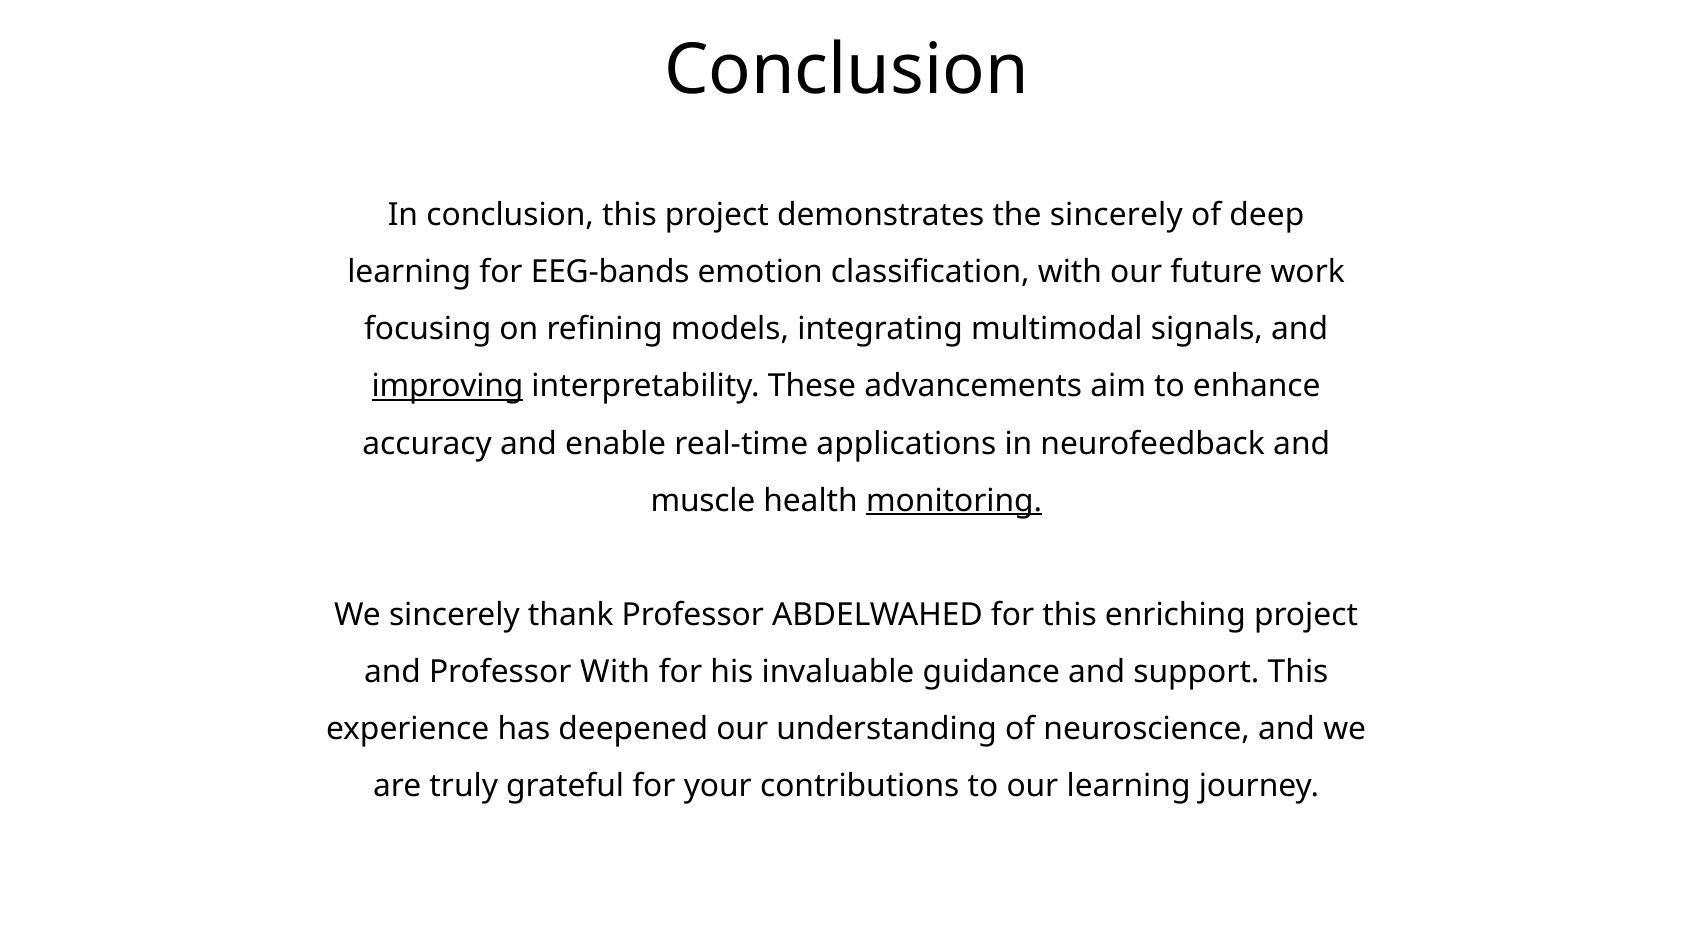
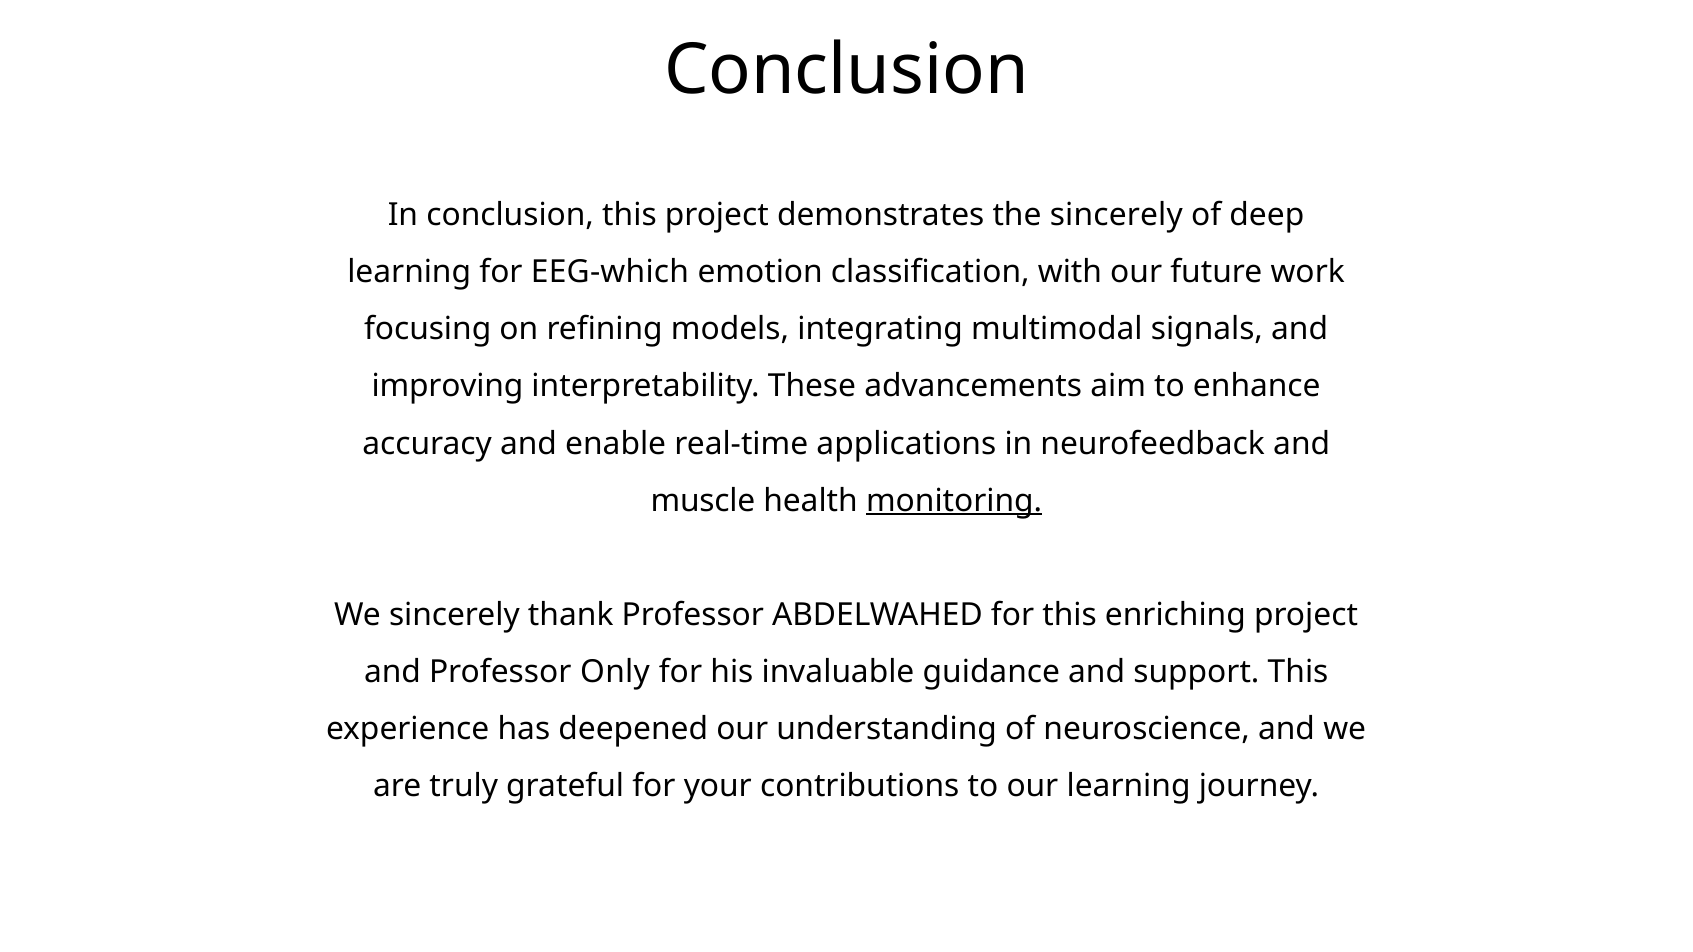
EEG-bands: EEG-bands -> EEG-which (610, 272)
improving underline: present -> none (447, 387)
Professor With: With -> Only (615, 672)
